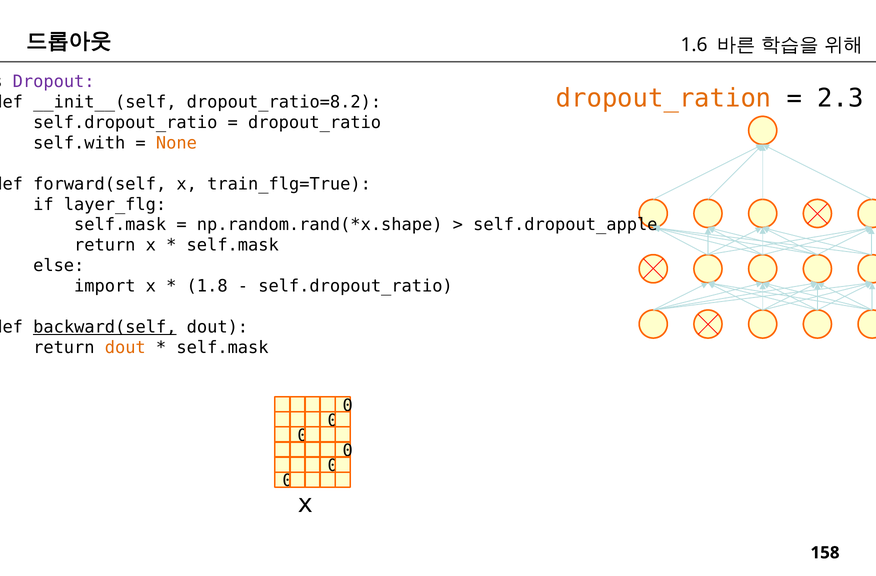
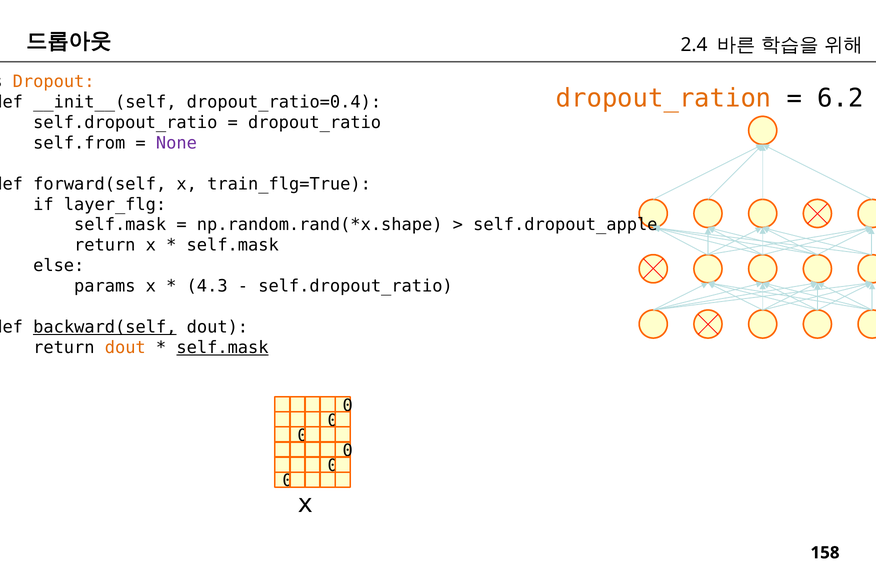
1.6: 1.6 -> 2.4 (694, 45)
Dropout colour: purple -> orange (54, 81)
2.3: 2.3 -> 6.2 (841, 98)
dropout_ratio=8.2: dropout_ratio=8.2 -> dropout_ratio=0.4 (284, 102)
self.with: self.with -> self.from (79, 143)
None colour: orange -> purple (176, 143)
import: import -> params (105, 286)
1.8: 1.8 -> 4.3 (207, 286)
self.mask underline: none -> present (223, 347)
